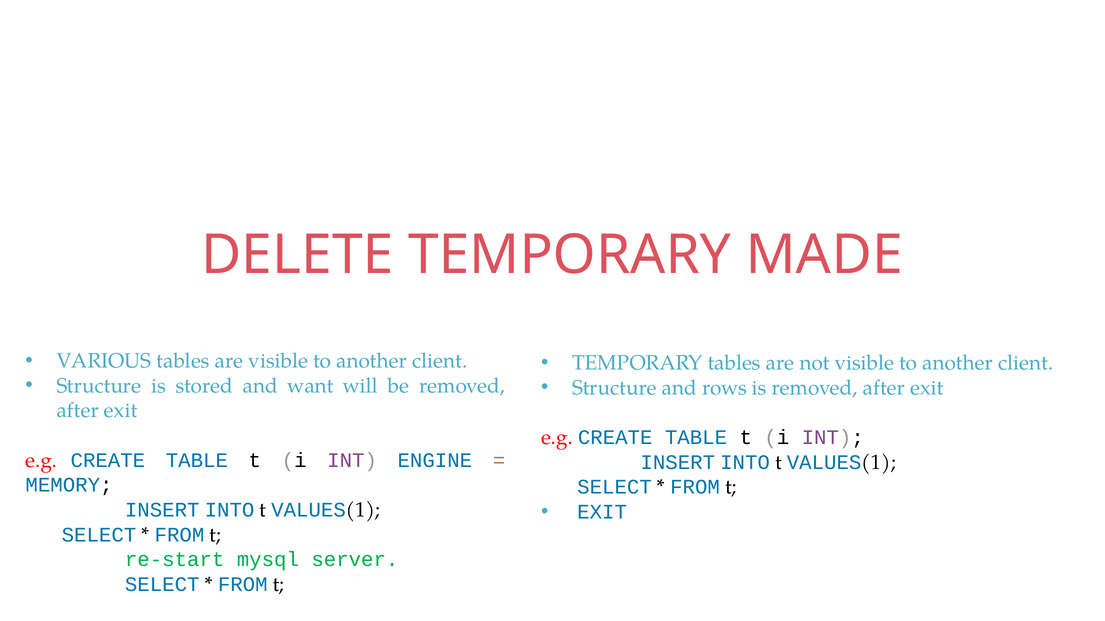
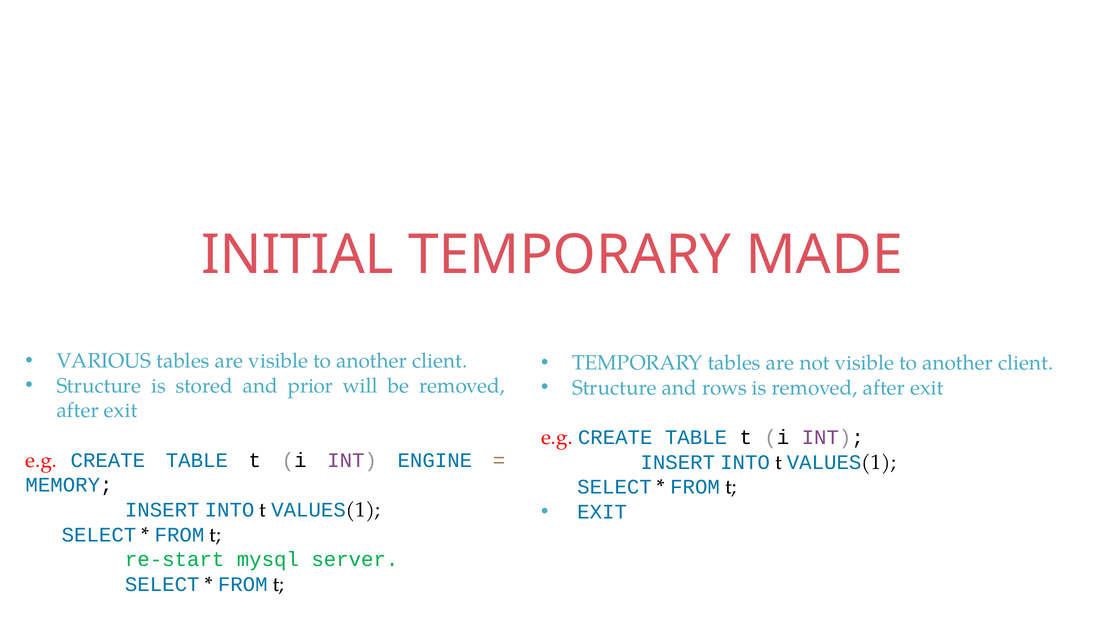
DELETE: DELETE -> INITIAL (297, 255)
want: want -> prior (310, 386)
